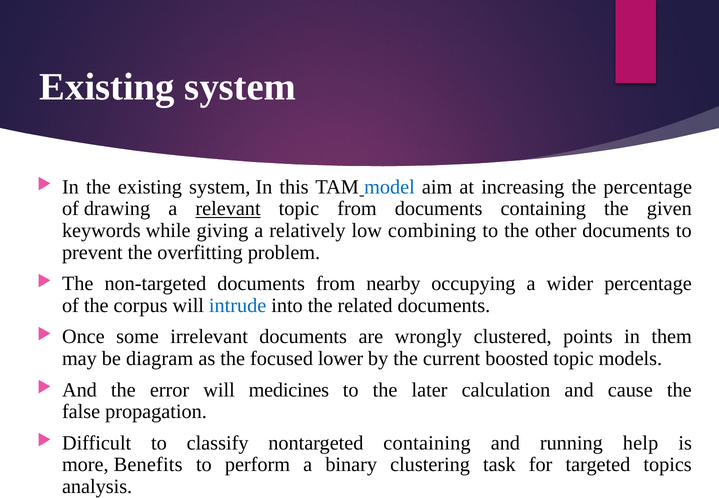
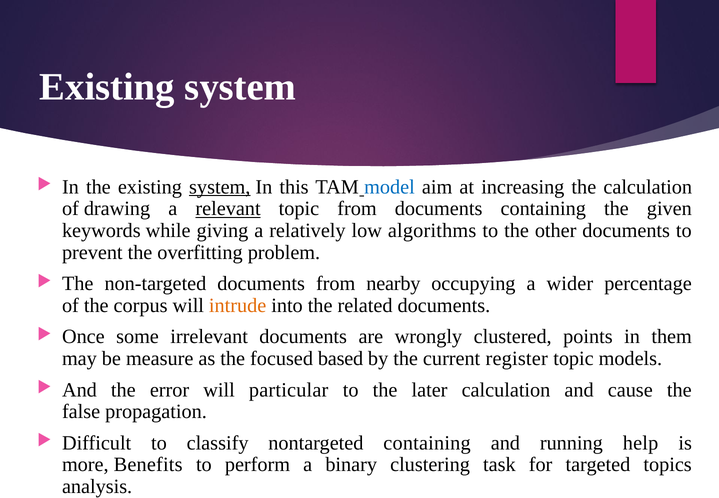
system underline: none -> present (220, 187)
the percentage: percentage -> calculation (648, 187)
combining: combining -> algorithms (432, 231)
intrude colour: blue -> orange (238, 306)
diagram: diagram -> measure (160, 359)
lower: lower -> based (341, 359)
boosted: boosted -> register (517, 359)
medicines: medicines -> particular (289, 390)
